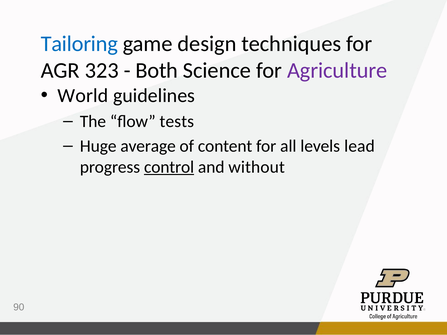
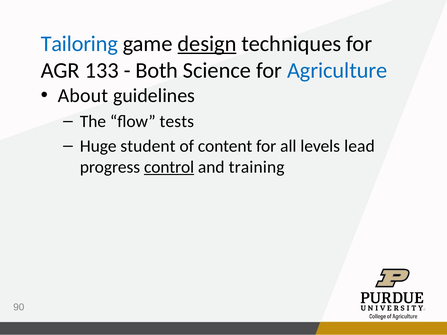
design underline: none -> present (207, 44)
323: 323 -> 133 (102, 71)
Agriculture colour: purple -> blue (337, 71)
World: World -> About (83, 96)
average: average -> student (148, 146)
without: without -> training (257, 167)
